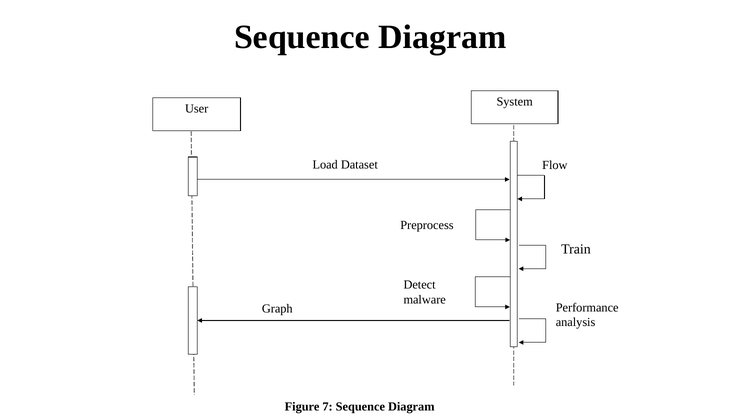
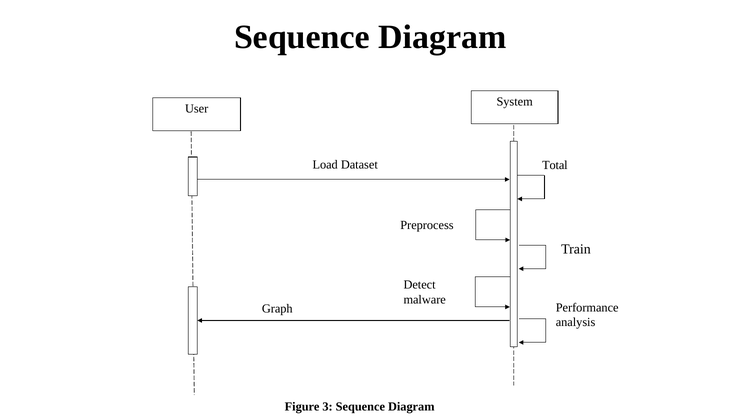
Flow: Flow -> Total (555, 165)
7: 7 -> 3 (328, 407)
